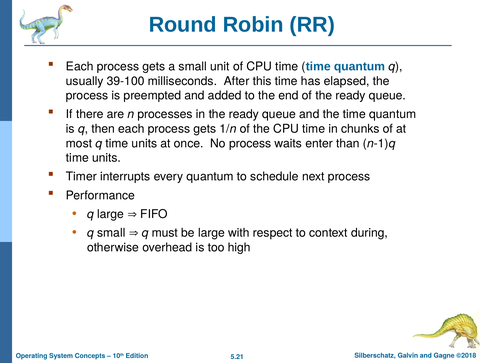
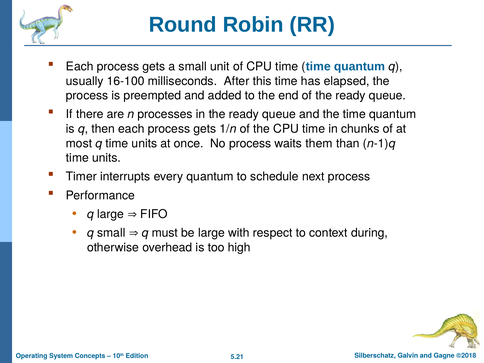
39-100: 39-100 -> 16-100 (126, 81)
enter: enter -> them (319, 143)
